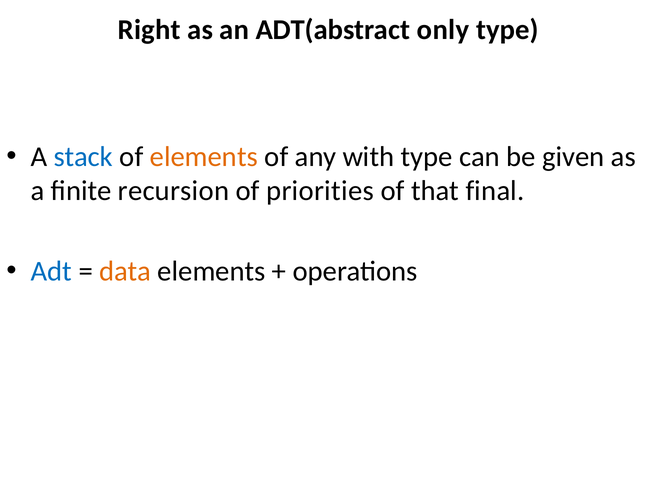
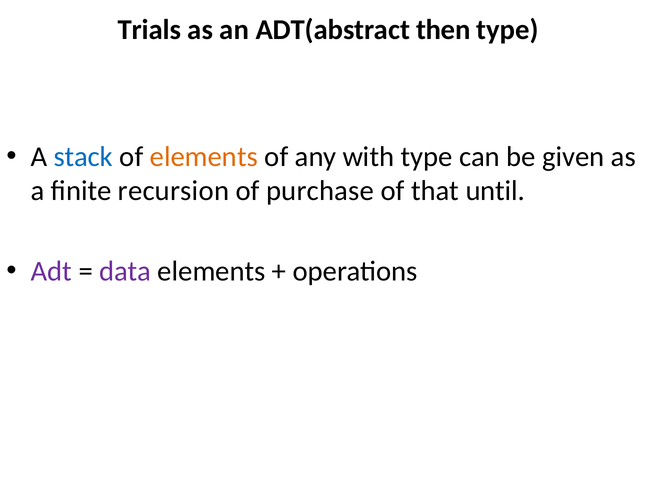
Right: Right -> Trials (149, 30)
only: only -> then (443, 30)
priorities: priorities -> purchase (320, 191)
final: final -> until (495, 191)
Adt colour: blue -> purple (51, 272)
data colour: orange -> purple (125, 272)
